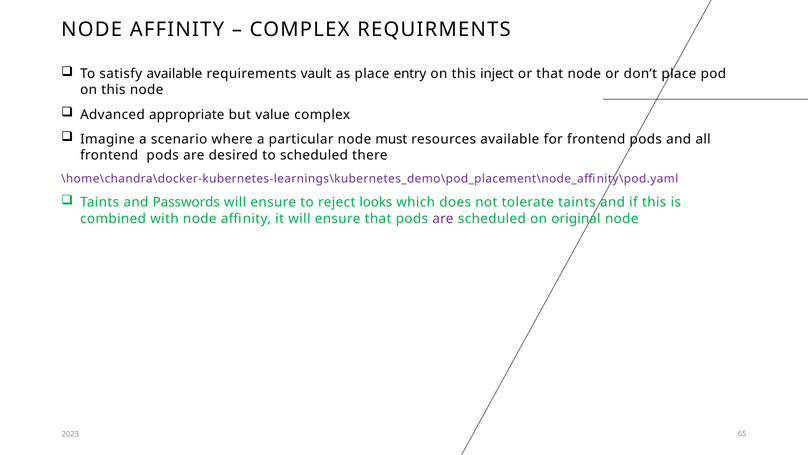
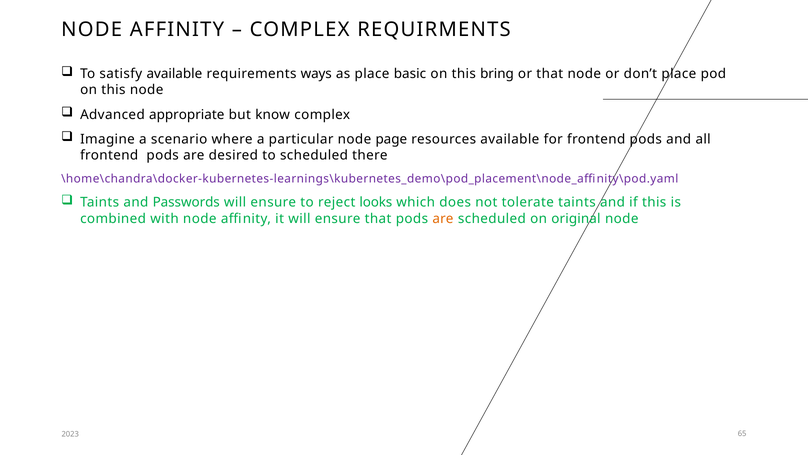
vault: vault -> ways (316, 74)
entry: entry -> basic (410, 74)
inject: inject -> bring (497, 74)
value: value -> know (273, 114)
must: must -> page (391, 139)
are colour: purple -> orange (443, 218)
